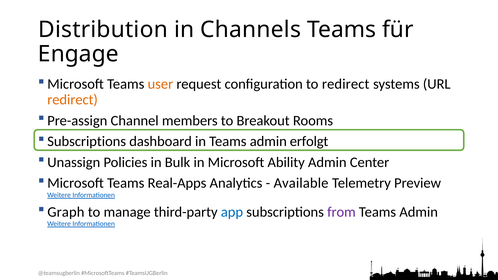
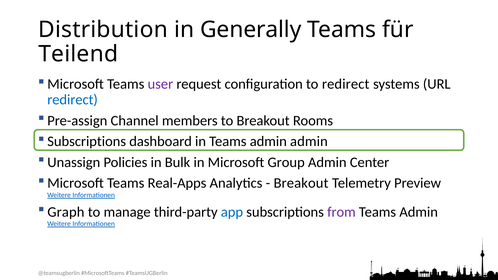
Channels: Channels -> Generally (251, 30)
Engage: Engage -> Teilend (78, 54)
user colour: orange -> purple (160, 84)
redirect colour: orange -> blue (73, 100)
admin erfolgt: erfolgt -> admin (309, 142)
Ability: Ability -> Group (286, 162)
Available: Available -> Breakout (301, 183)
